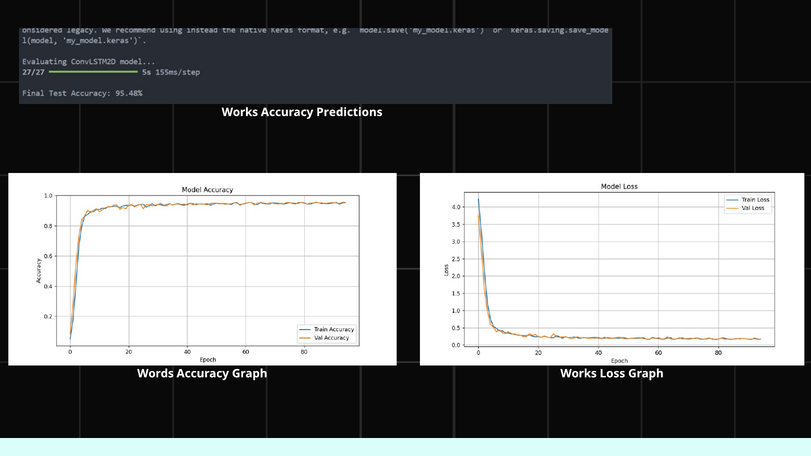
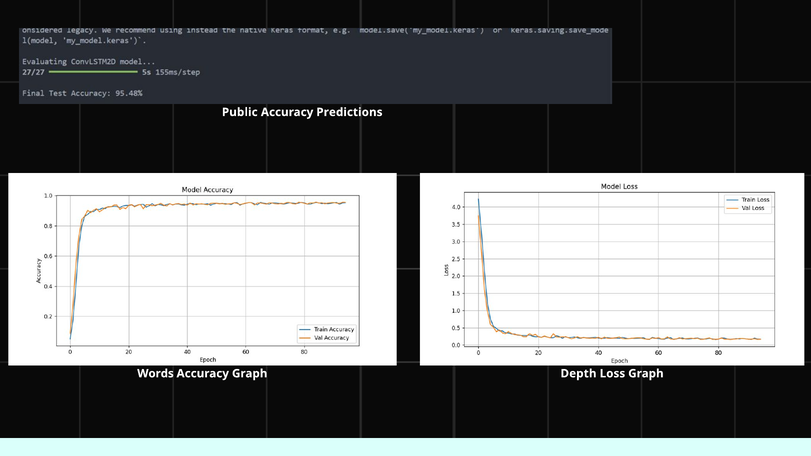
Works: Works -> Public (240, 112)
Accuracy Graph Works: Works -> Depth (578, 374)
